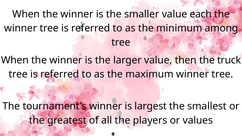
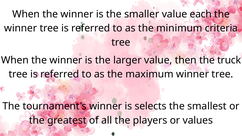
among: among -> criteria (221, 28)
largest: largest -> selects (151, 106)
